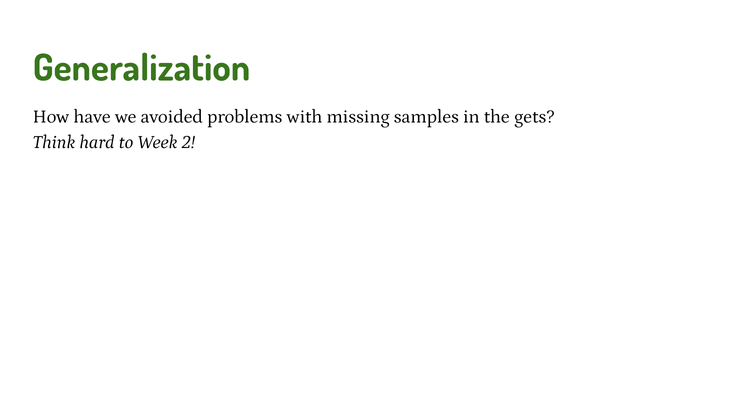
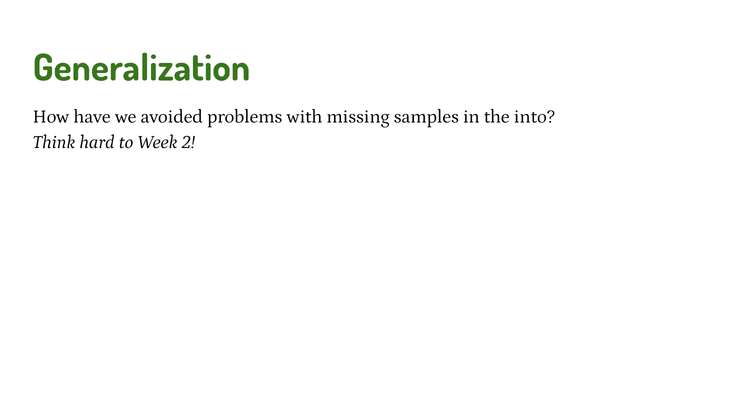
gets: gets -> into (534, 117)
